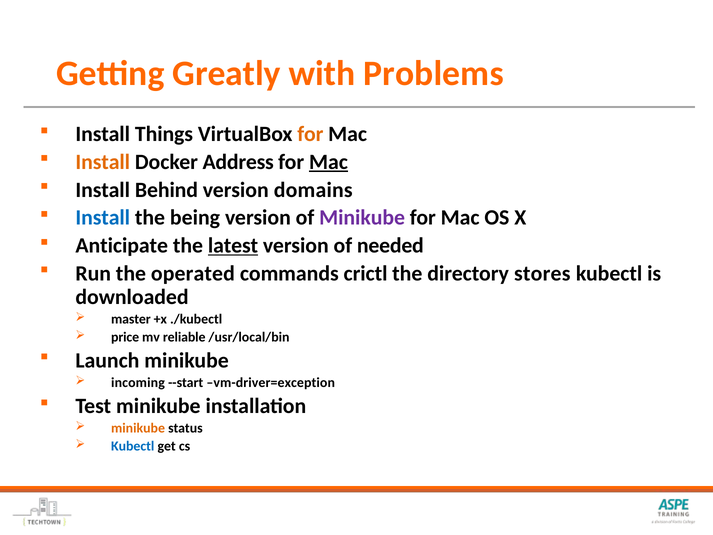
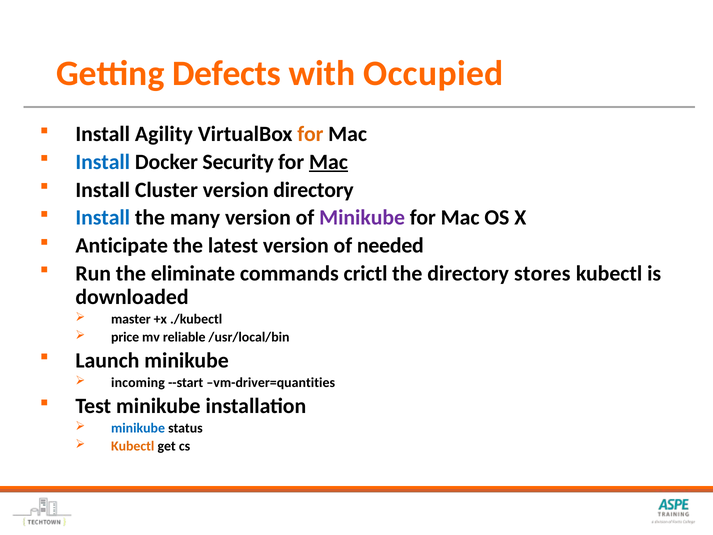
Greatly: Greatly -> Defects (227, 73)
Problems: Problems -> Occupied (433, 73)
Things: Things -> Agility (164, 134)
Install colour: orange -> blue (103, 162)
Address: Address -> Security (238, 162)
Behind: Behind -> Cluster (166, 190)
version domains: domains -> directory (313, 190)
being: being -> many (195, 218)
latest underline: present -> none (233, 246)
operated: operated -> eliminate (193, 273)
vm-driver=exception: vm-driver=exception -> vm-driver=quantities (271, 382)
minikube colour: orange -> blue (138, 428)
Kubectl colour: blue -> orange (133, 446)
